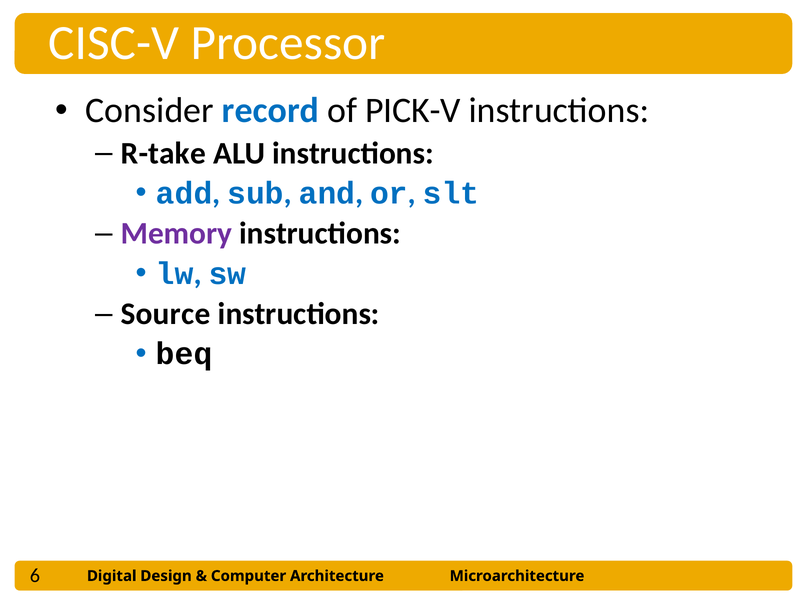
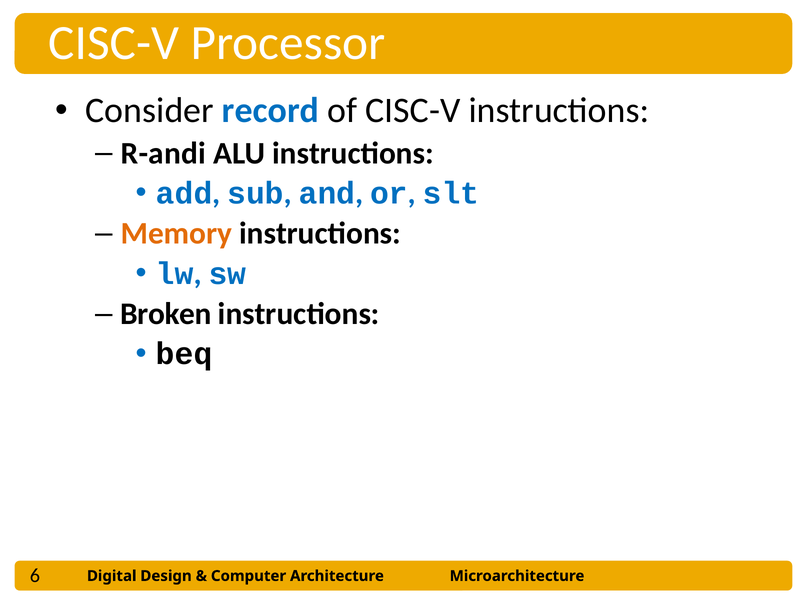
of PICK-V: PICK-V -> CISC-V (413, 111)
R-take: R-take -> R-andi (163, 153)
Memory colour: purple -> orange (176, 234)
Source: Source -> Broken (166, 314)
